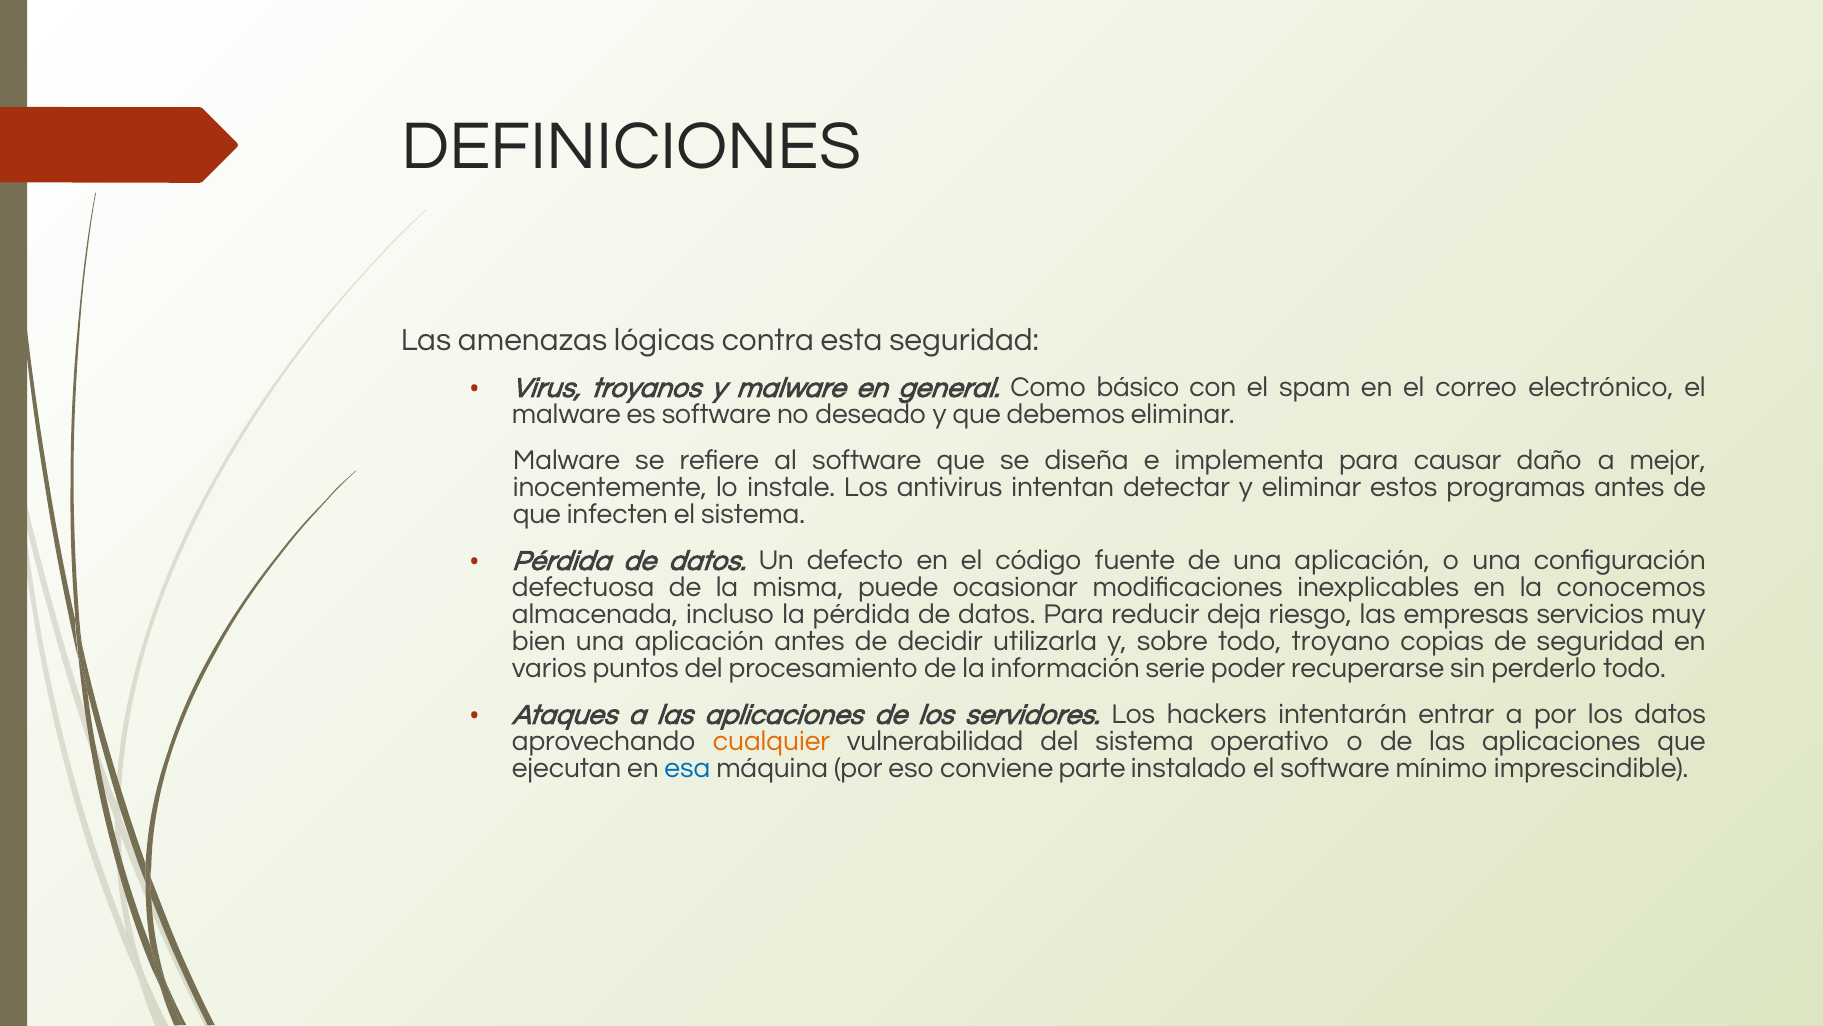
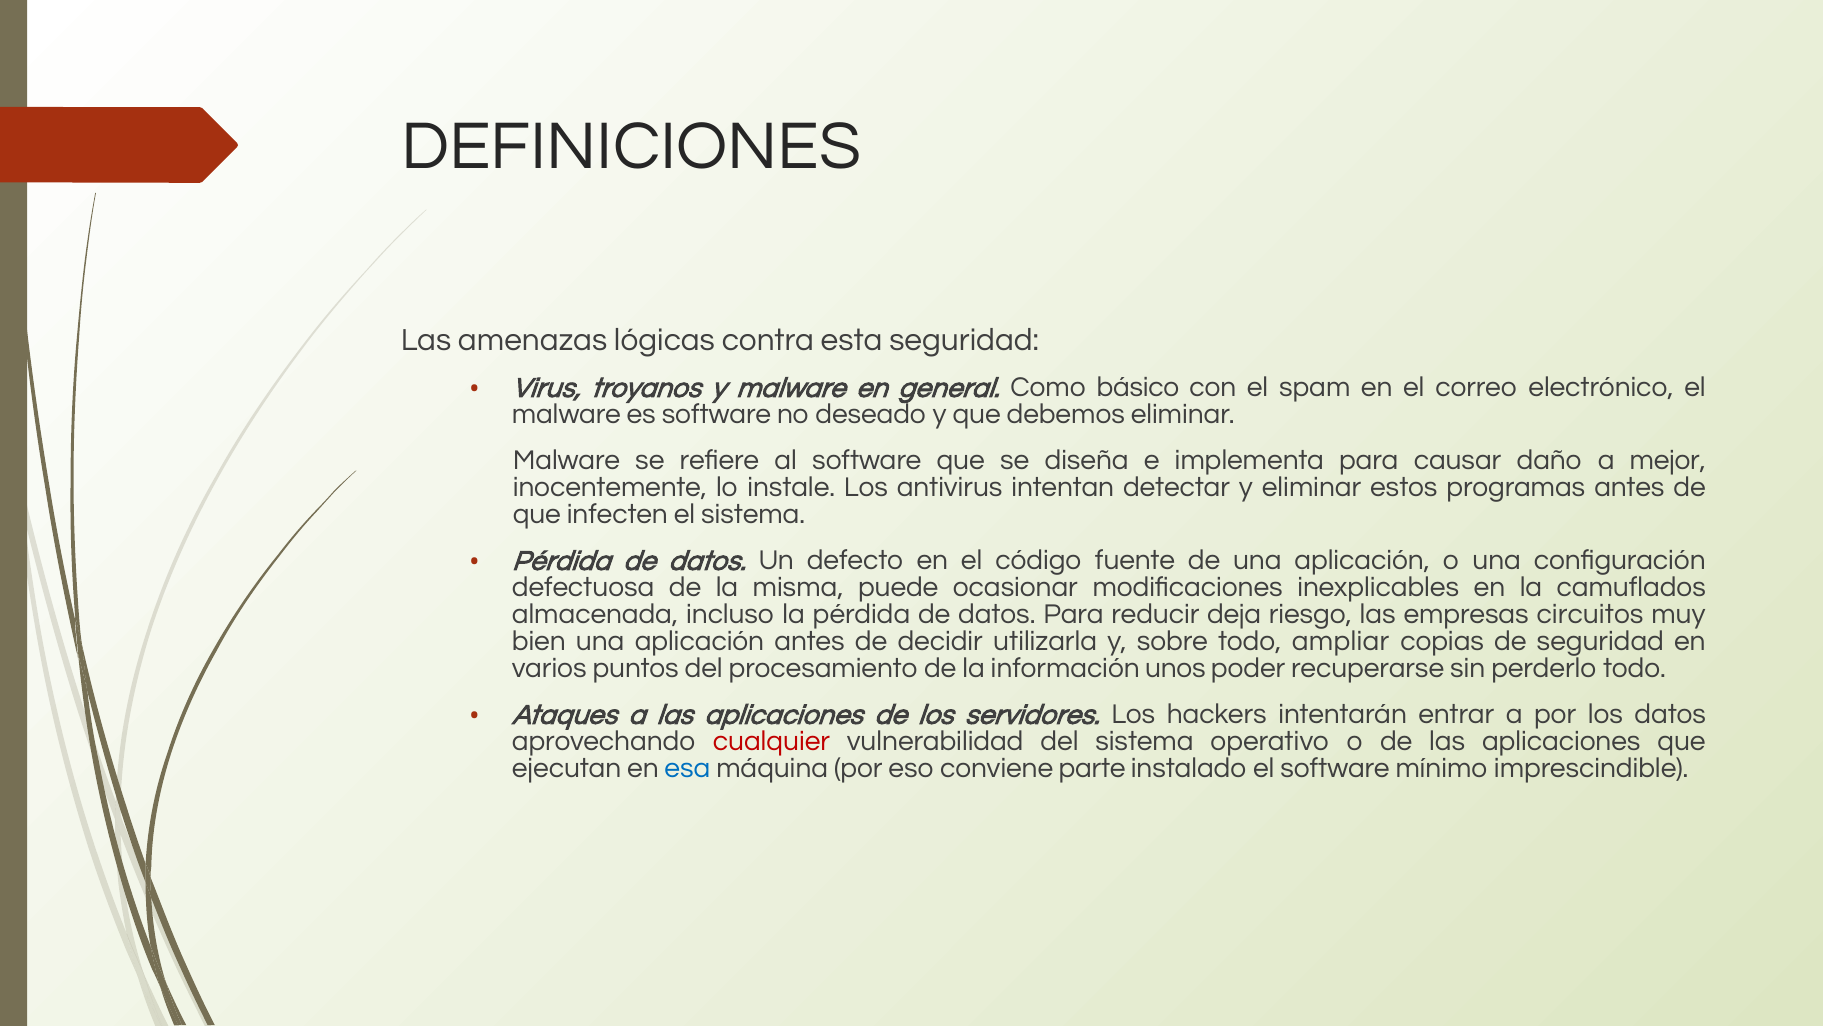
conocemos: conocemos -> camuflados (1631, 587)
servicios: servicios -> circuitos (1590, 614)
troyano: troyano -> ampliar (1341, 641)
serie: serie -> unos (1175, 668)
cualquier colour: orange -> red (771, 741)
